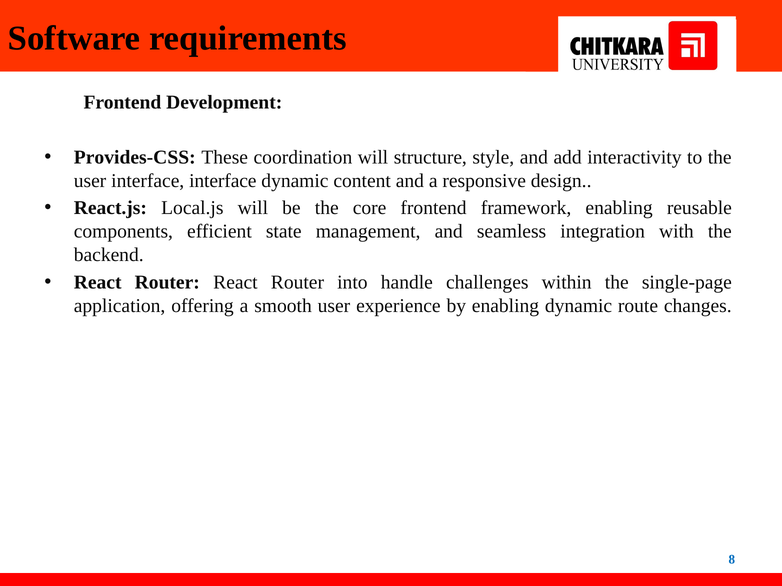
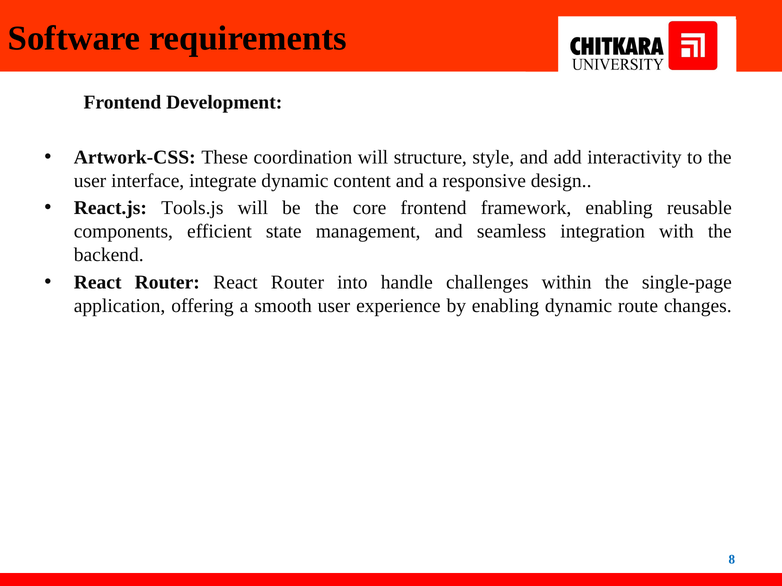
Provides-CSS: Provides-CSS -> Artwork-CSS (135, 157)
interface interface: interface -> integrate (223, 181)
Local.js: Local.js -> Tools.js (192, 208)
